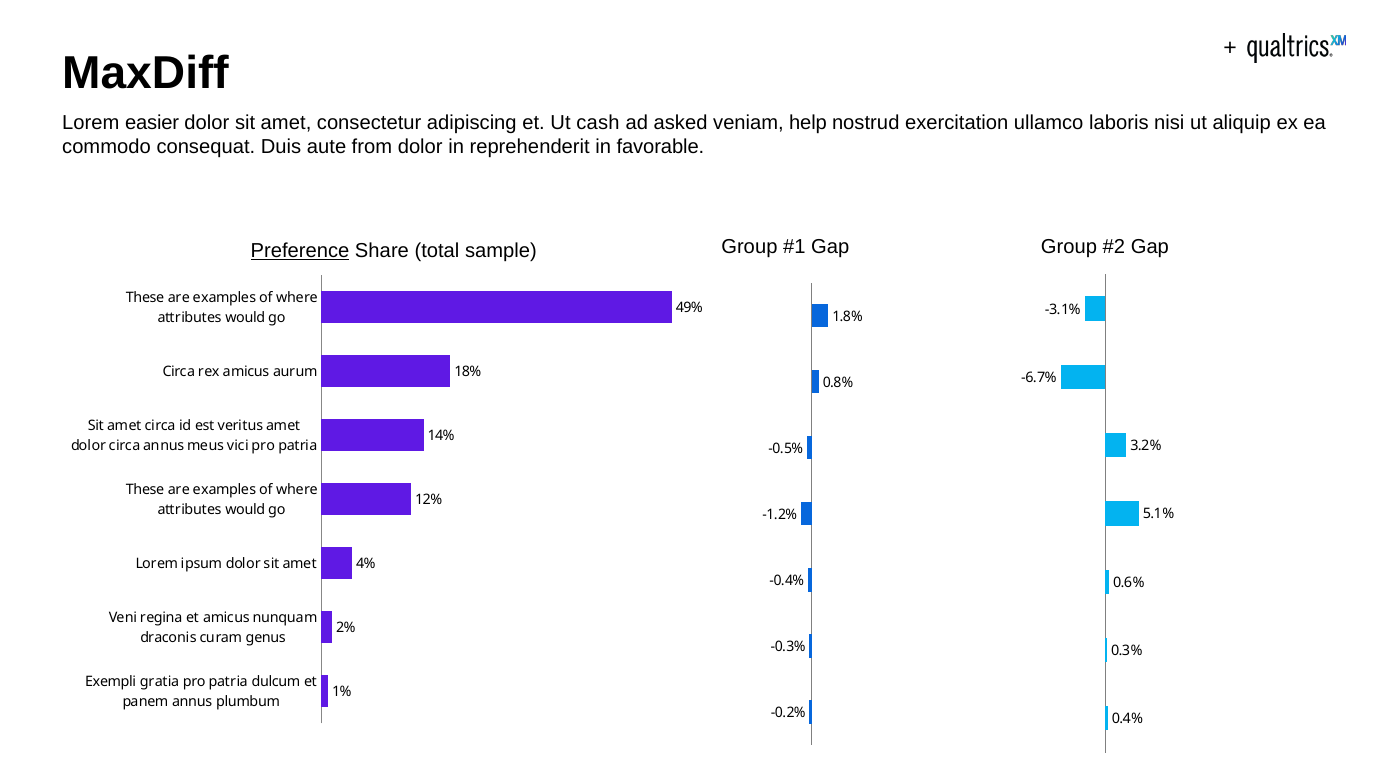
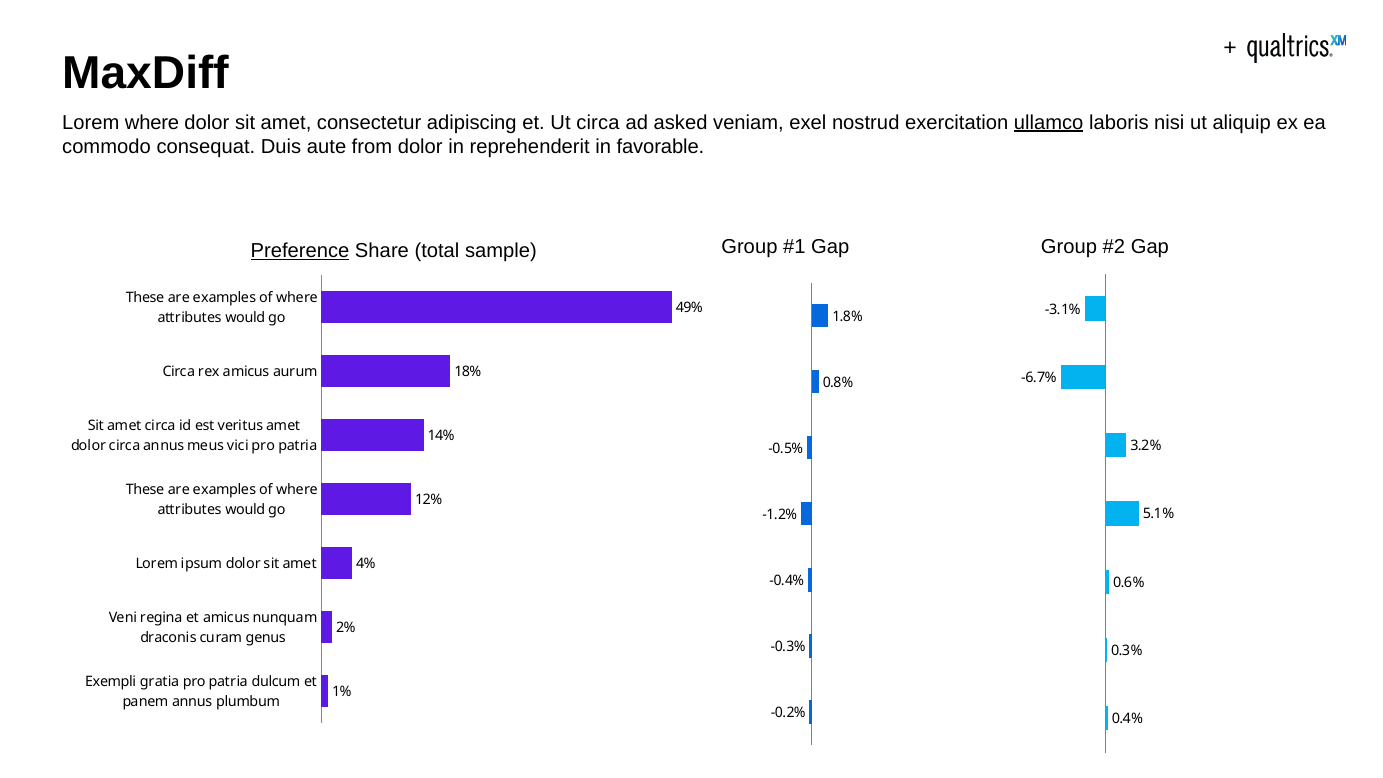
Lorem easier: easier -> where (152, 122)
Ut cash: cash -> circa (598, 122)
help: help -> exel (808, 122)
ullamco underline: none -> present (1049, 122)
